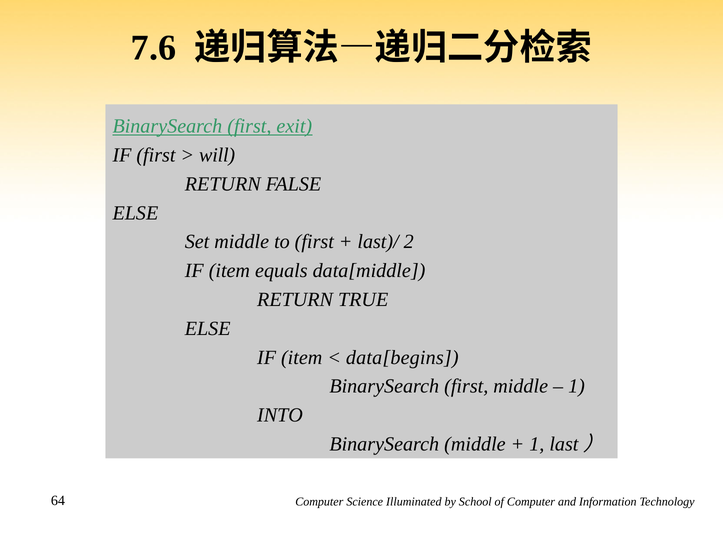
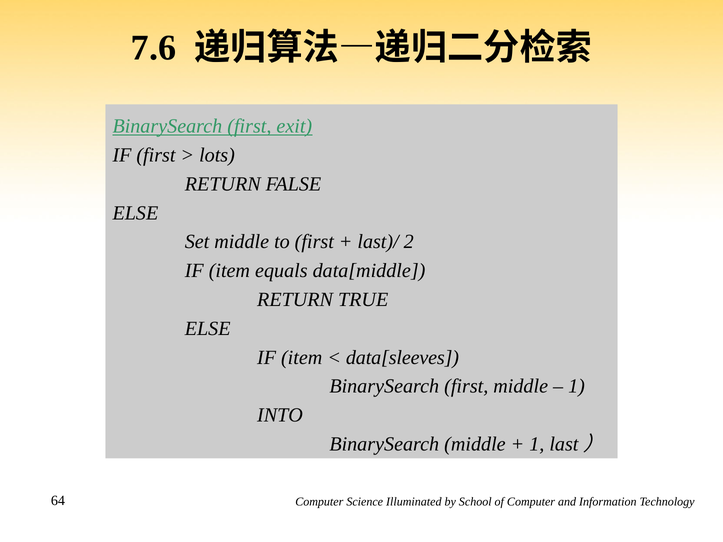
will: will -> lots (217, 155)
data[begins: data[begins -> data[sleeves (402, 358)
